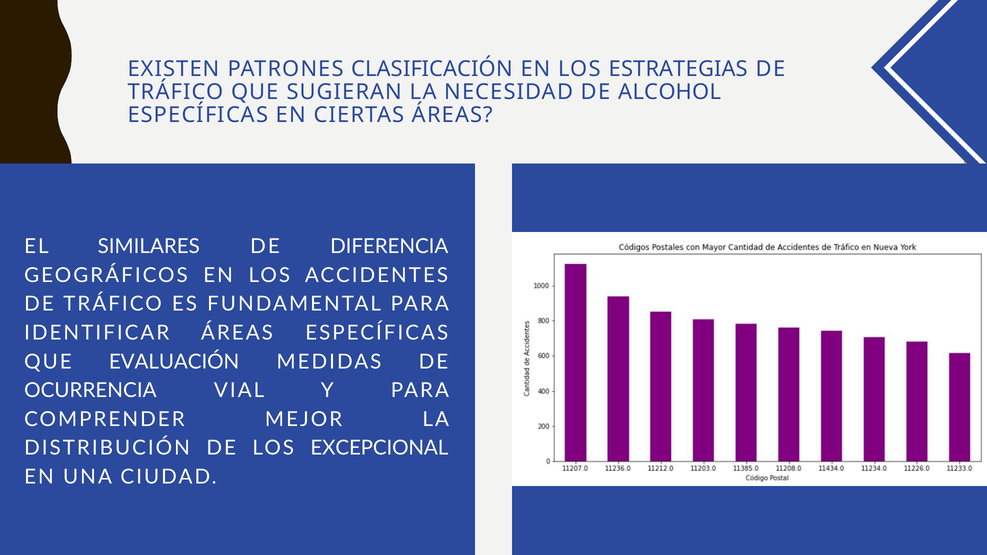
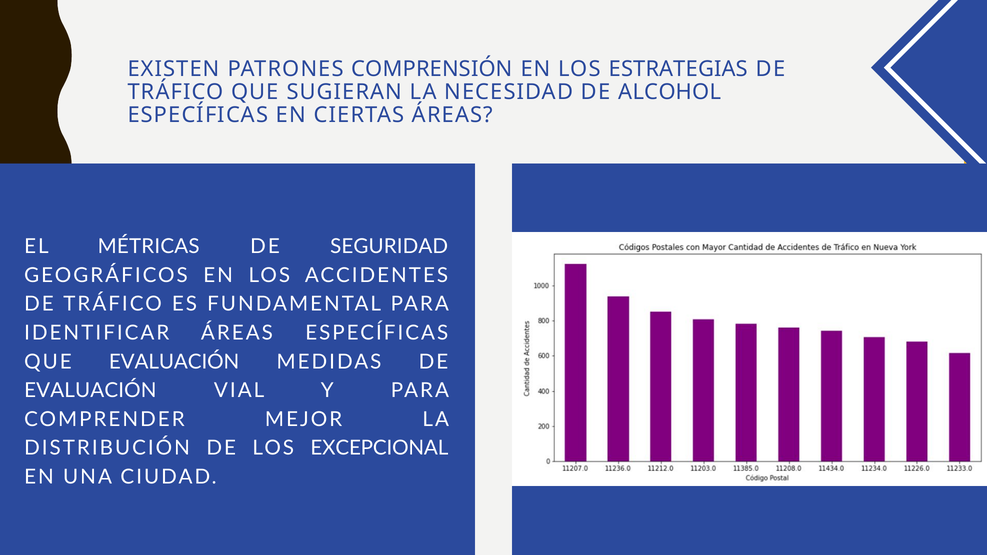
CLASIFICACIÓN: CLASIFICACIÓN -> COMPRENSIÓN (432, 69)
SIMILARES: SIMILARES -> MÉTRICAS (149, 247)
DIFERENCIA: DIFERENCIA -> SEGURIDAD (389, 247)
OCURRENCIA: OCURRENCIA -> EVALUACIÓN (90, 391)
